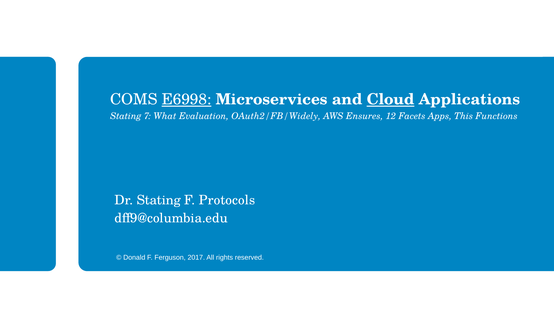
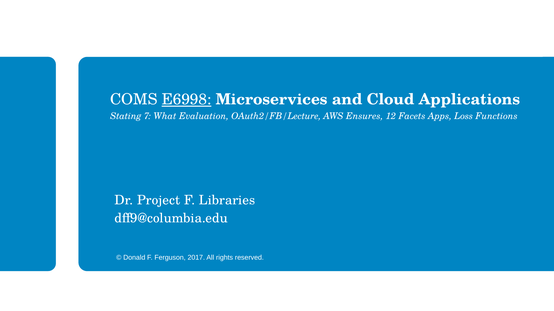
Cloud underline: present -> none (391, 100)
OAuth2/FB/Widely: OAuth2/FB/Widely -> OAuth2/FB/Lecture (276, 116)
This: This -> Loss (464, 116)
Dr Stating: Stating -> Project (159, 201)
Protocols: Protocols -> Libraries (227, 201)
